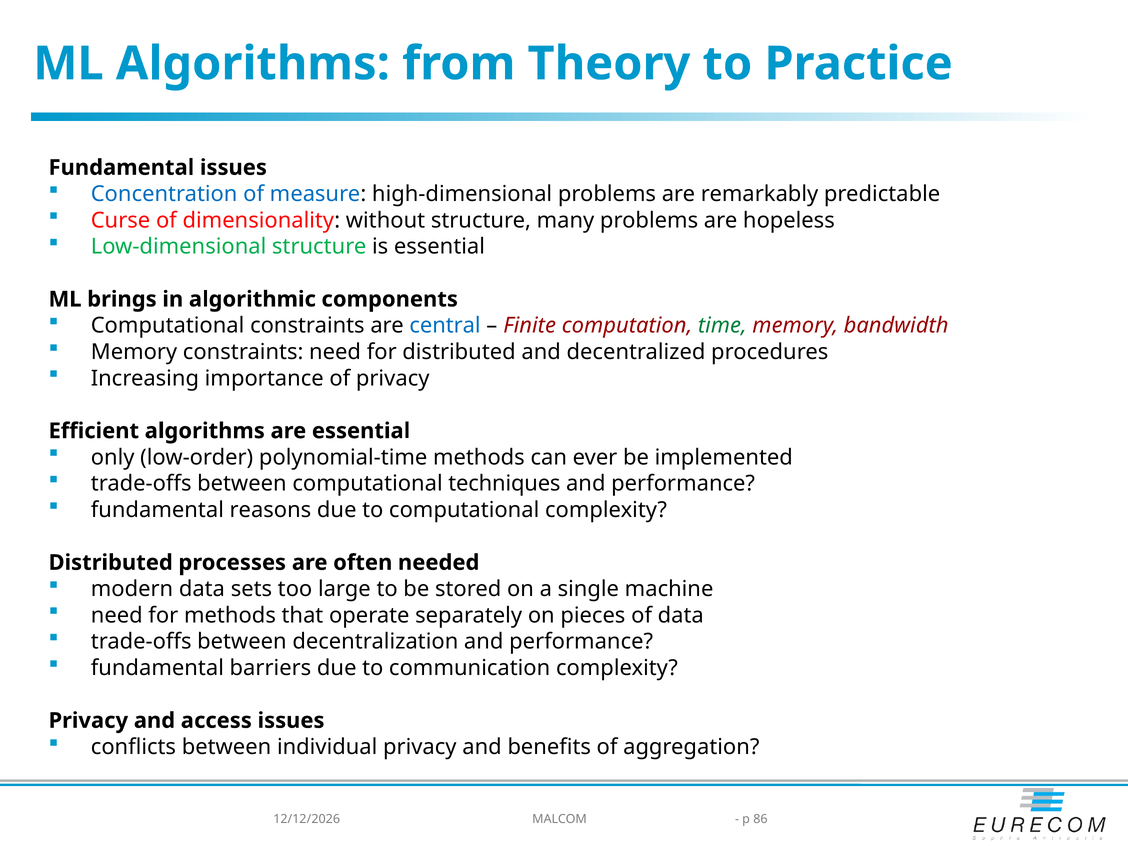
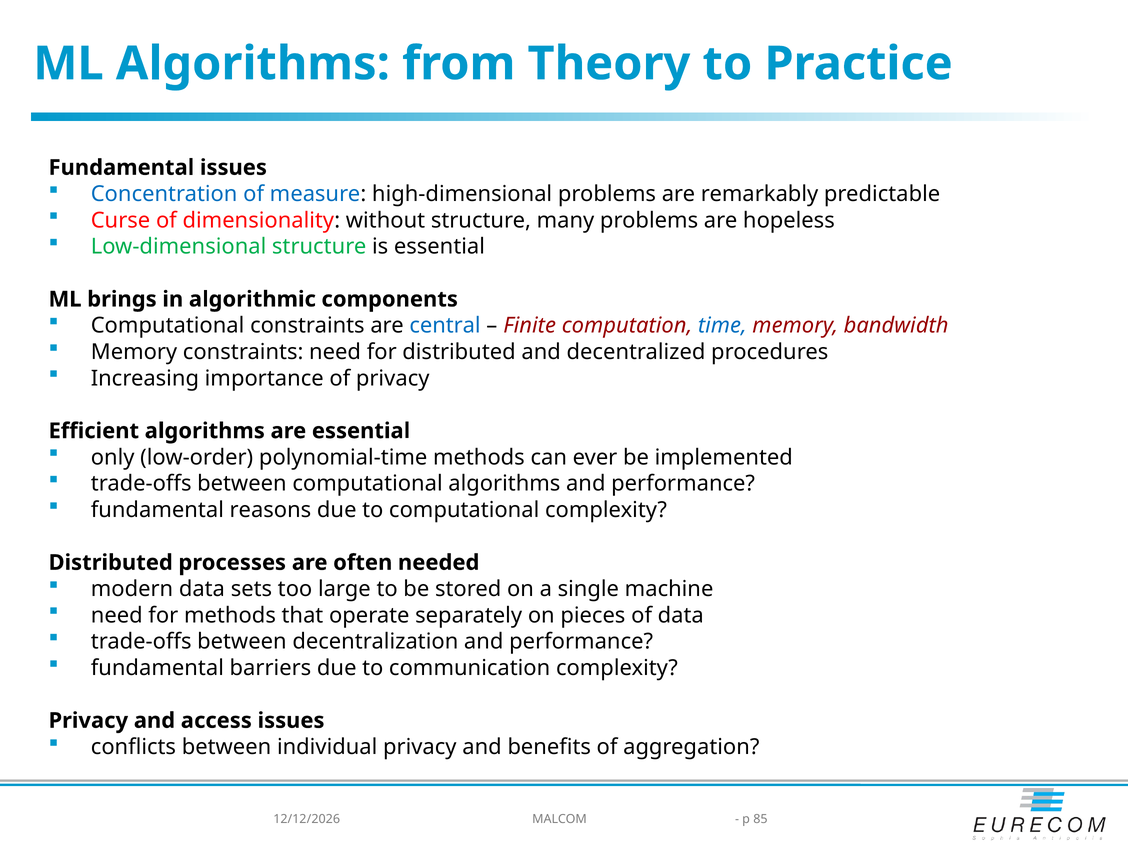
time colour: green -> blue (722, 326)
computational techniques: techniques -> algorithms (504, 484)
86: 86 -> 85 (760, 819)
